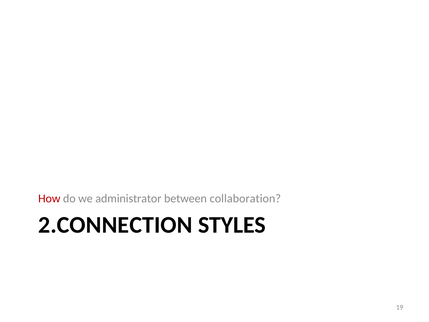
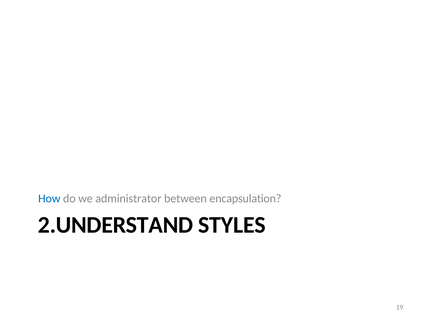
How colour: red -> blue (49, 198)
collaboration: collaboration -> encapsulation (245, 198)
2.CONNECTION: 2.CONNECTION -> 2.UNDERSTAND (116, 225)
